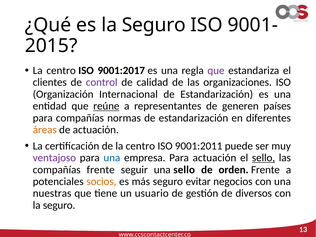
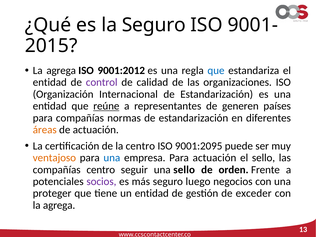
centro: centro -> agrega (61, 71)
9001:2017: 9001:2017 -> 9001:2012 (121, 71)
que colour: purple -> blue (216, 71)
clientes: clientes -> entidad (50, 82)
9001:2011: 9001:2011 -> 9001:2095 (199, 146)
ventajoso colour: purple -> orange (54, 158)
sello underline: present -> none (264, 158)
compañías frente: frente -> centro (101, 170)
socios colour: orange -> purple (101, 182)
evitar: evitar -> luego (198, 182)
nuestras: nuestras -> proteger (52, 193)
un usuario: usuario -> entidad (152, 193)
diversos: diversos -> exceder (254, 193)
seguro: seguro -> agrega (59, 205)
